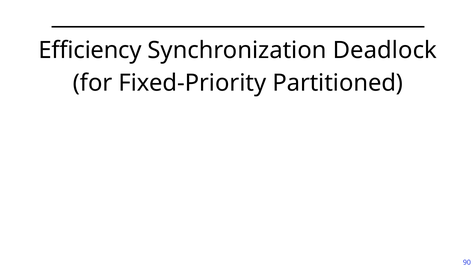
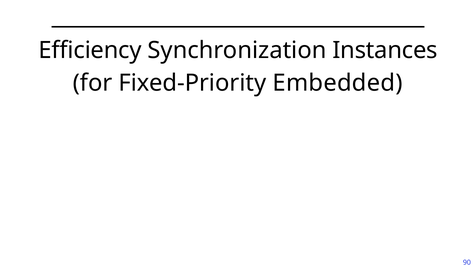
Deadlock: Deadlock -> Instances (385, 50)
Partitioned: Partitioned -> Embedded (338, 83)
